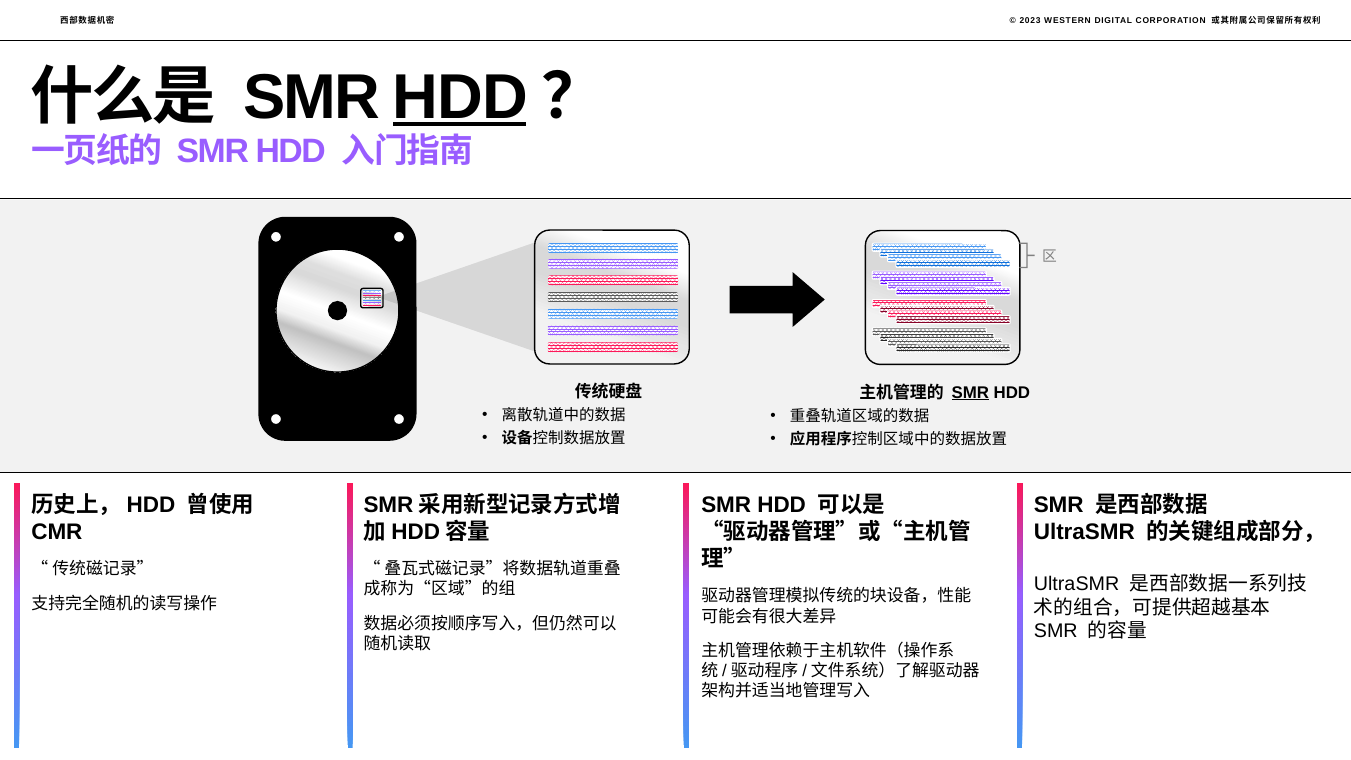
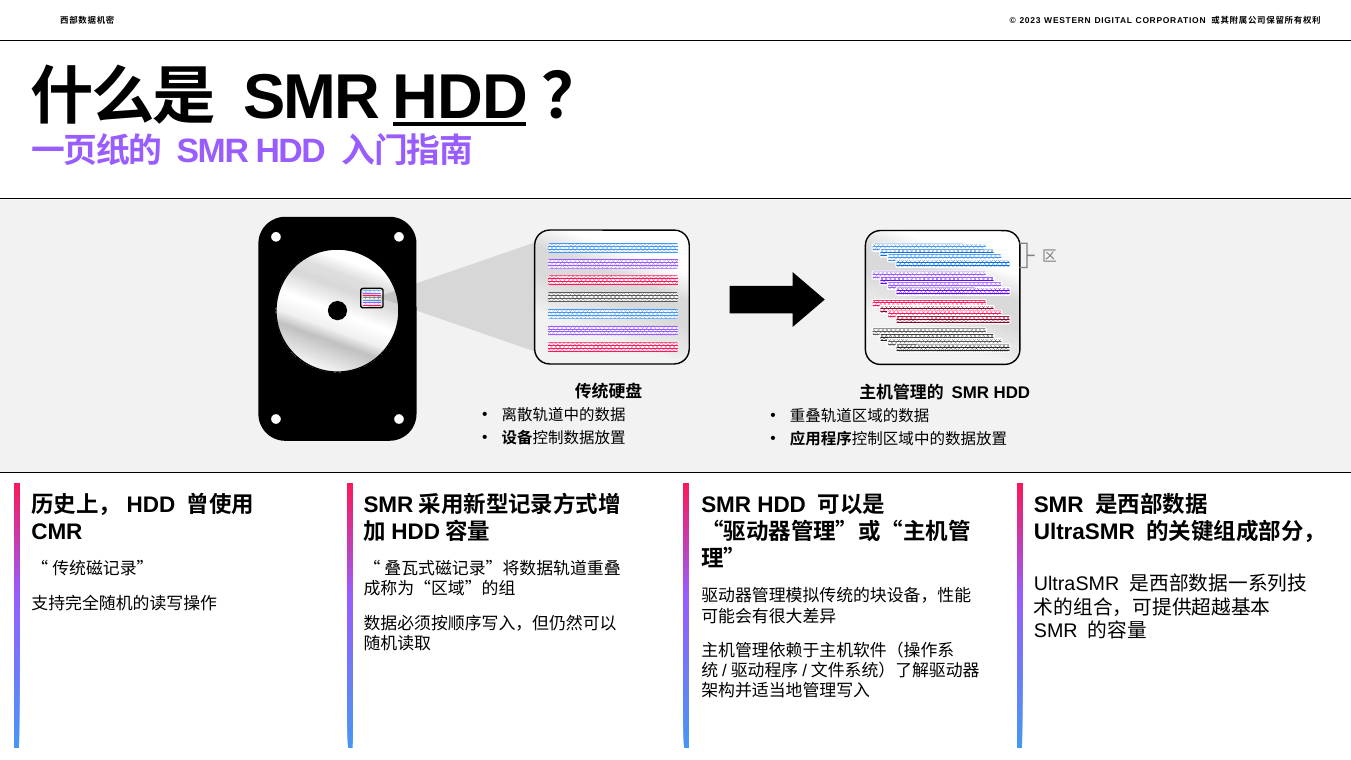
SMR underline: present -> none (970, 393)
